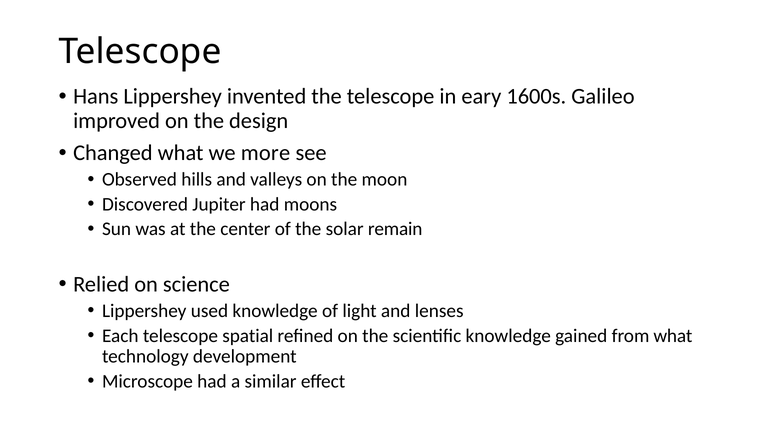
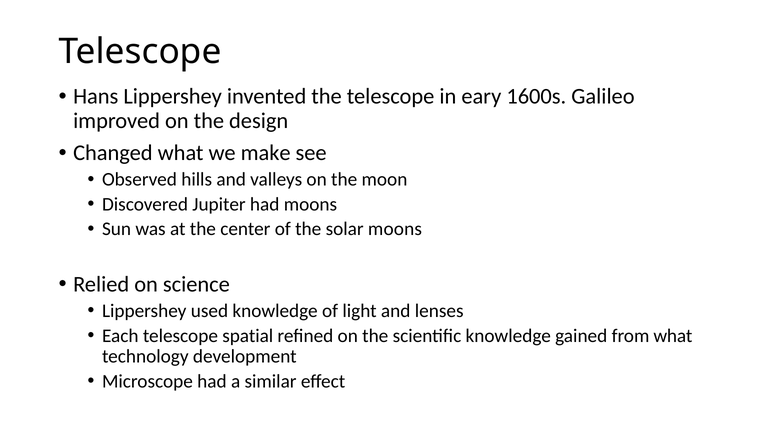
more: more -> make (266, 153)
solar remain: remain -> moons (395, 229)
